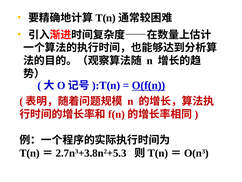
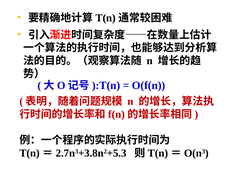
O(f(n underline: present -> none (149, 85)
